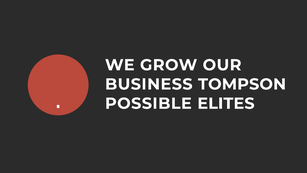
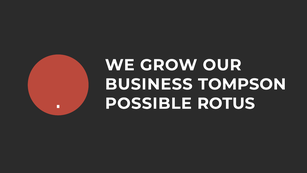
ELITES: ELITES -> ROTUS (226, 103)
